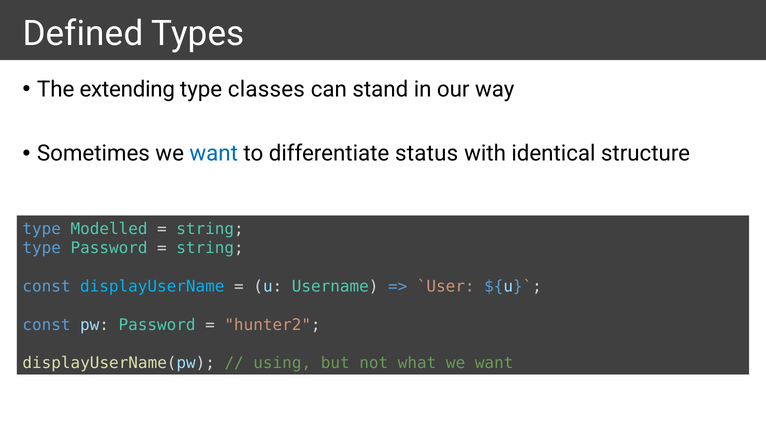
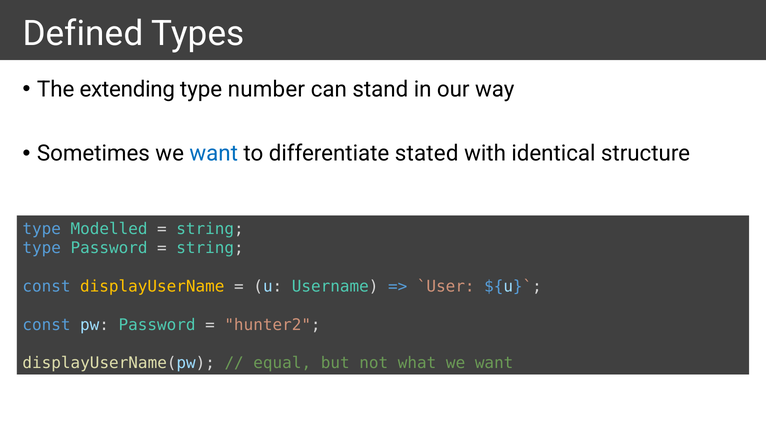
classes: classes -> number (266, 89)
status: status -> stated (427, 153)
displayUserName colour: light blue -> yellow (152, 286)
using: using -> equal (282, 363)
